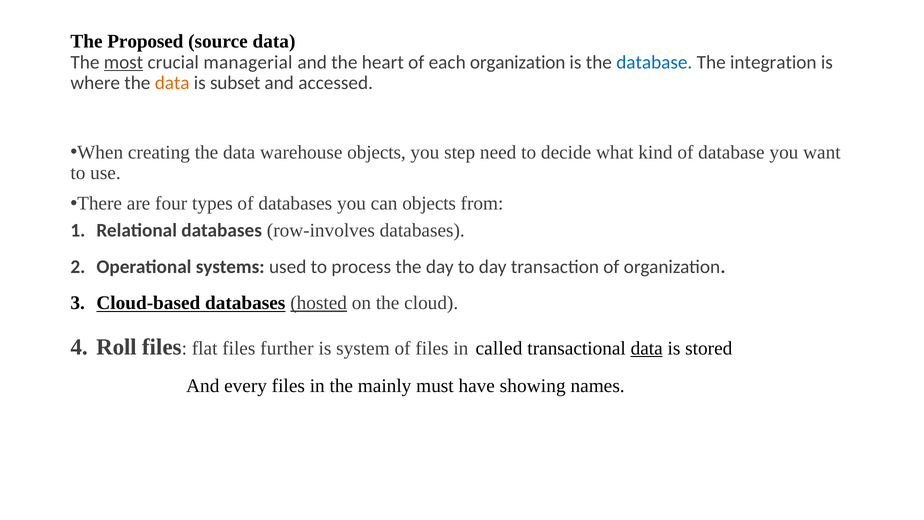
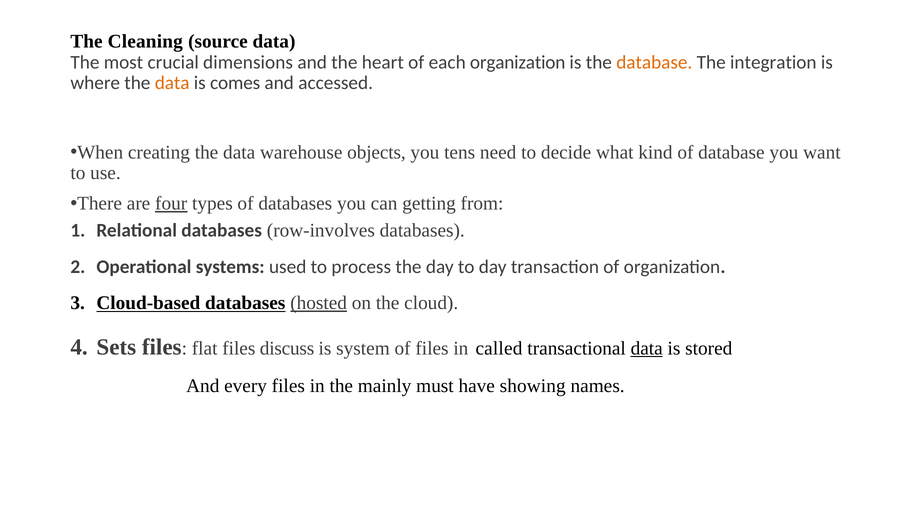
Proposed: Proposed -> Cleaning (145, 41)
most underline: present -> none (123, 62)
managerial: managerial -> dimensions (248, 62)
database colour: blue -> orange (654, 62)
subset: subset -> comes (235, 83)
step: step -> tens (460, 152)
four underline: none -> present (171, 203)
can objects: objects -> getting (429, 203)
Roll: Roll -> Sets (116, 347)
further: further -> discuss (287, 348)
